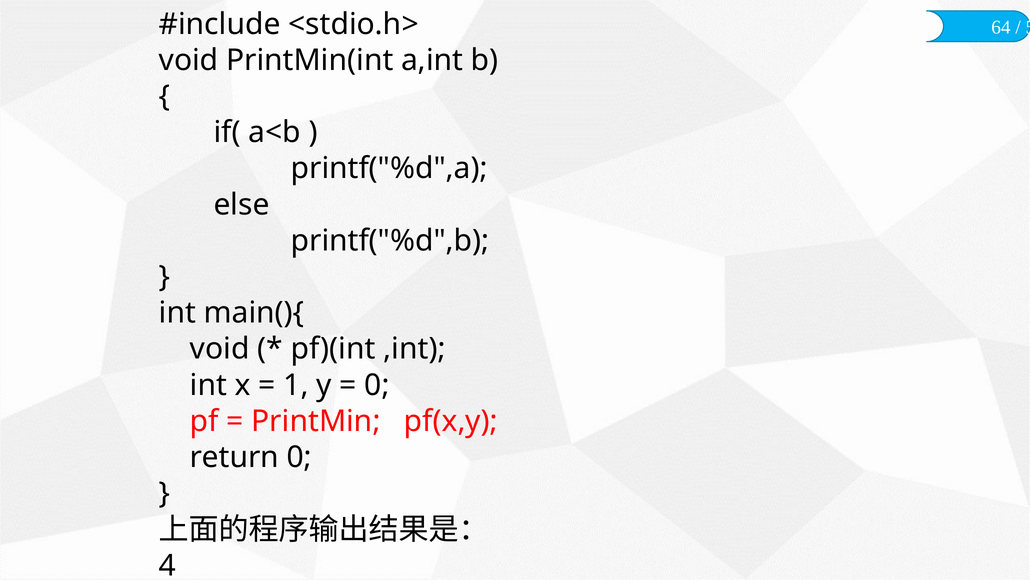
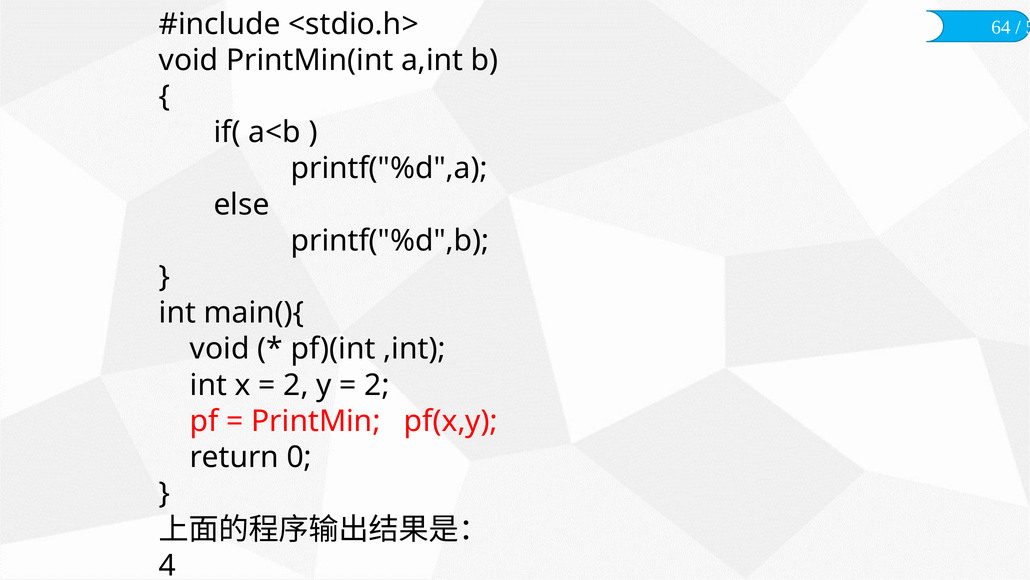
1: 1 -> 2 (296, 385)
0: 0 -> 2 (377, 385)
